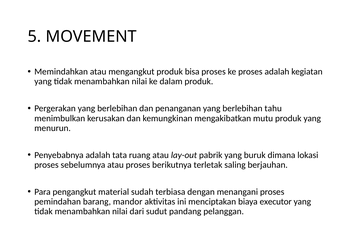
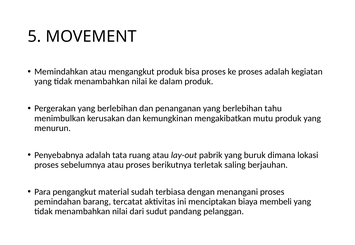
mandor: mandor -> tercatat (128, 202)
executor: executor -> membeli (276, 202)
